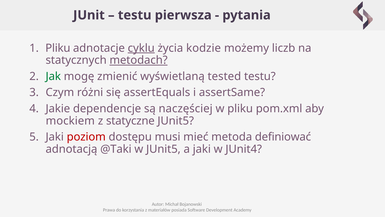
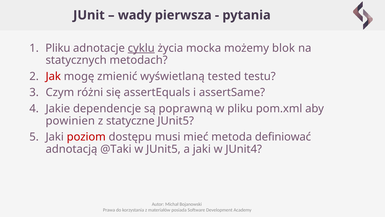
testu: testu -> wady (135, 15)
kodzie: kodzie -> mocka (204, 48)
liczb: liczb -> blok (284, 48)
metodach underline: present -> none (139, 60)
Jak colour: green -> red (53, 76)
naczęściej: naczęściej -> poprawną (186, 108)
mockiem: mockiem -> powinien (70, 121)
